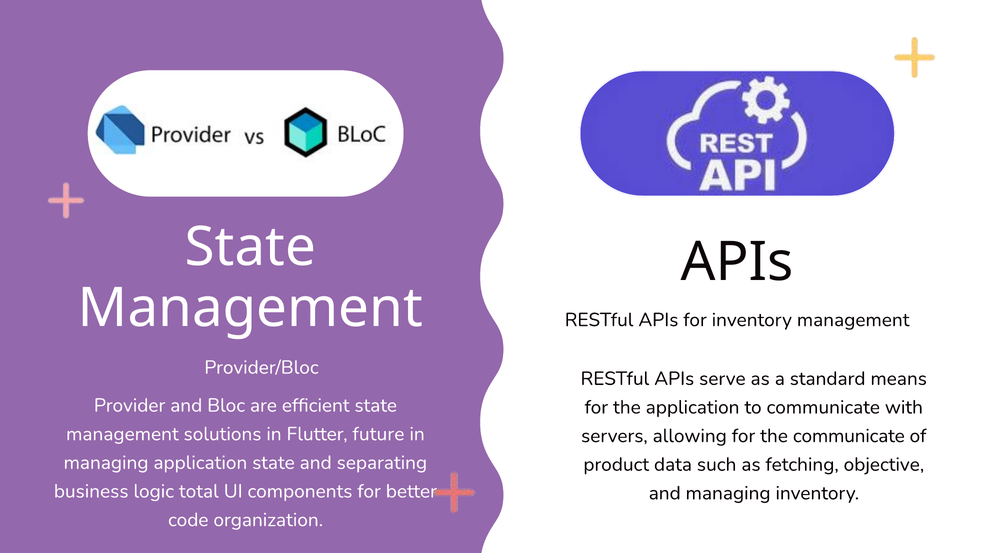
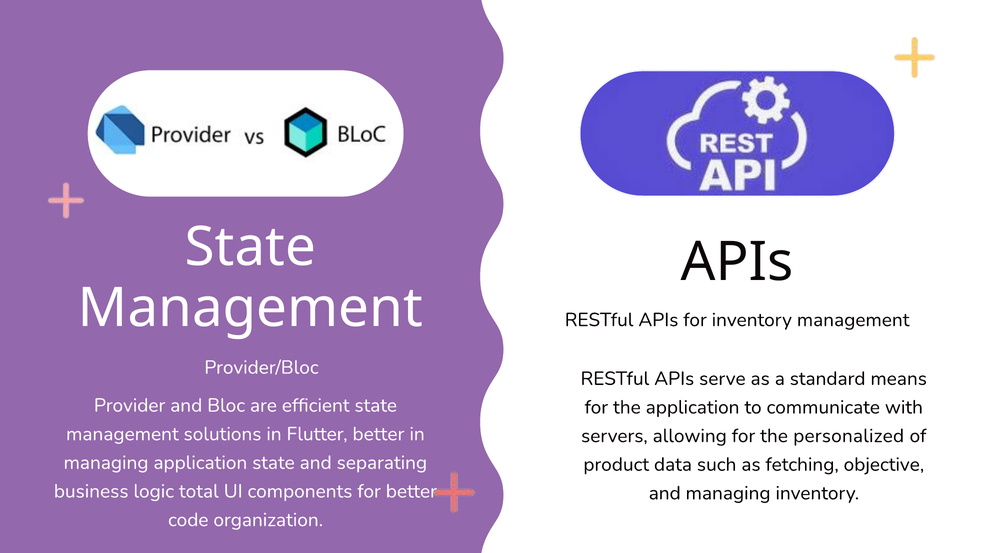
Flutter future: future -> better (378, 434)
the communicate: communicate -> personalized (849, 436)
